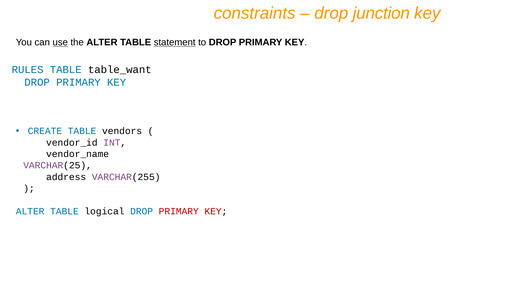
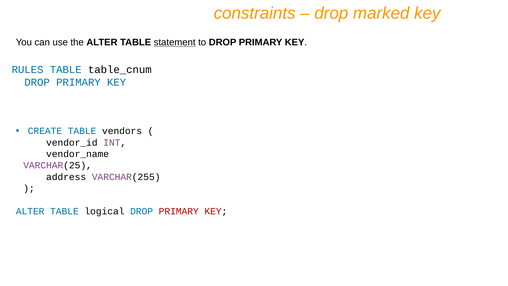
junction: junction -> marked (381, 13)
use underline: present -> none (60, 42)
table_want: table_want -> table_cnum (120, 70)
